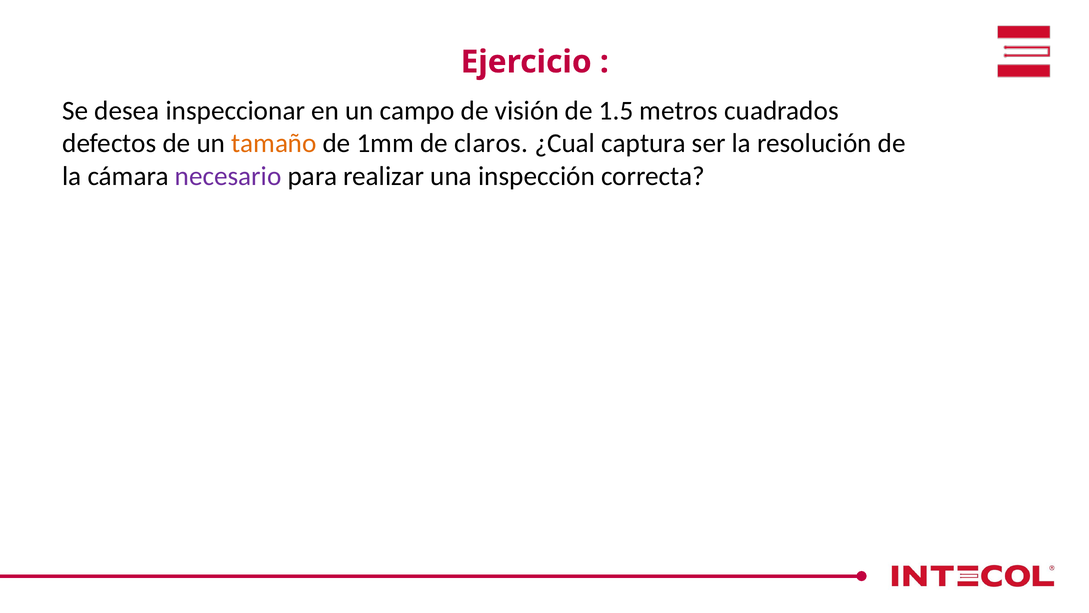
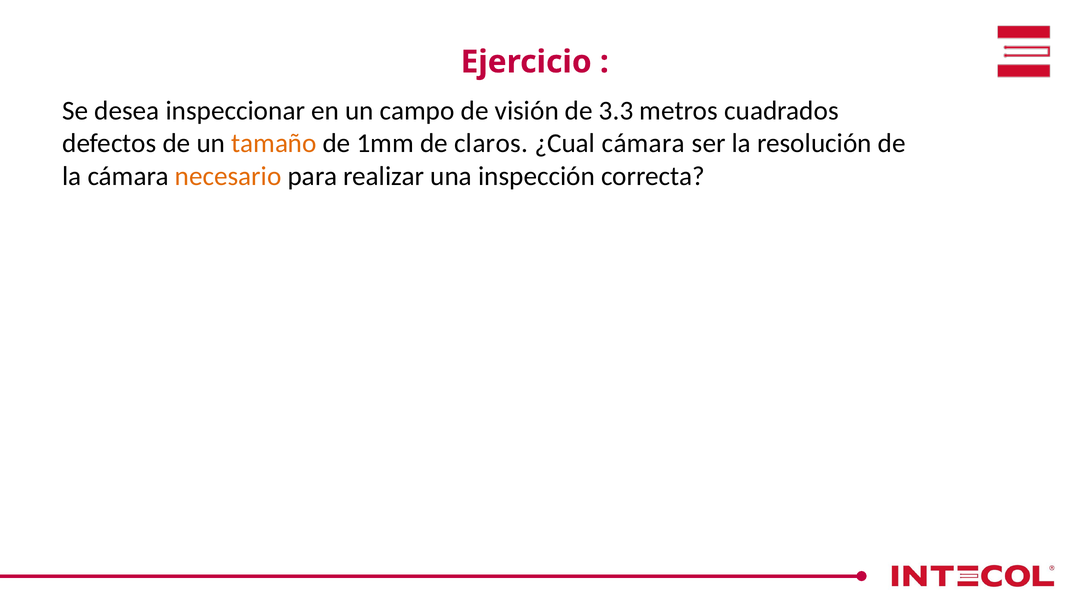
1.5: 1.5 -> 3.3 (616, 111)
¿Cual captura: captura -> cámara (643, 143)
necesario colour: purple -> orange (228, 176)
